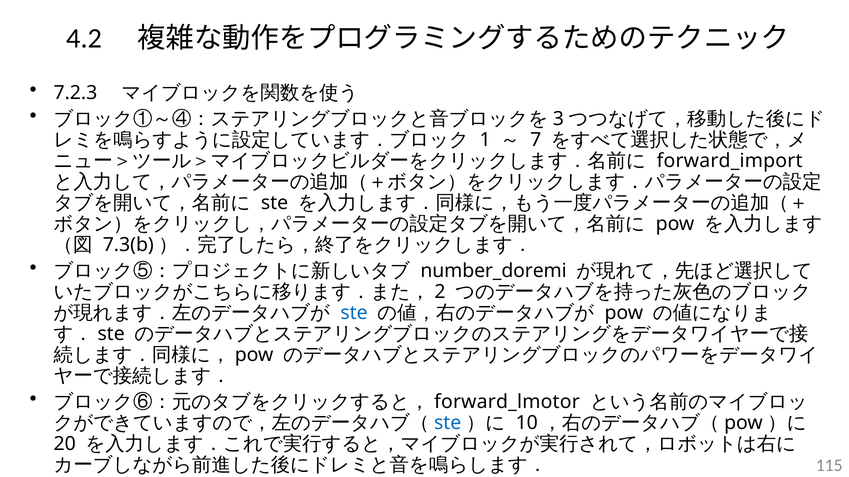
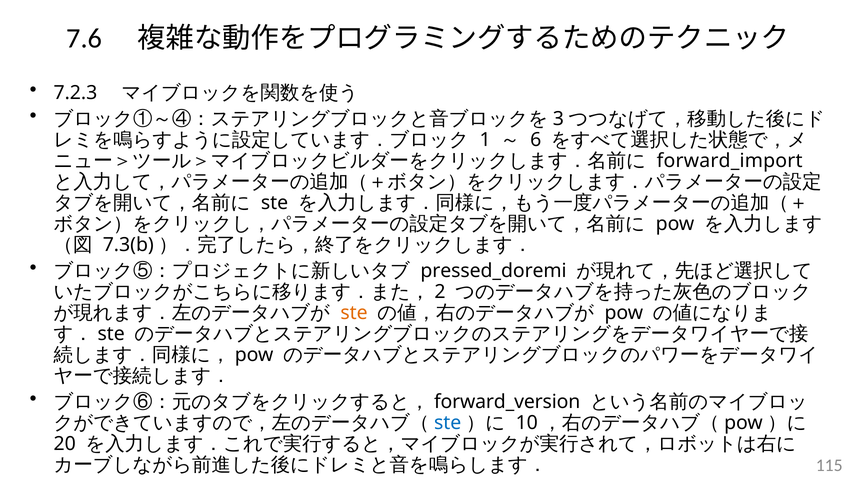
4.2: 4.2 -> 7.6 (84, 38)
7: 7 -> 6 (536, 140)
number_doremi: number_doremi -> pressed_doremi (494, 271)
ste colour: blue -> orange (354, 313)
forward_lmotor: forward_lmotor -> forward_version (507, 402)
